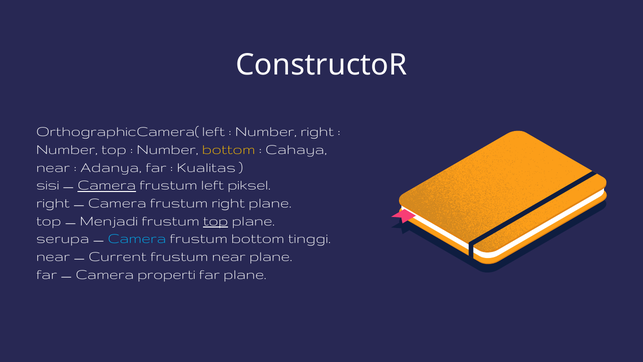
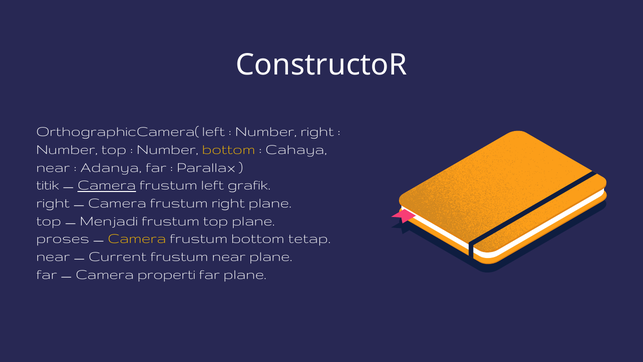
Kualitas: Kualitas -> Parallax (206, 167)
sisi: sisi -> titik (48, 184)
piksel: piksel -> grafik (249, 184)
top underline: present -> none (216, 220)
serupa: serupa -> proses (63, 238)
Camera colour: light blue -> yellow (137, 238)
tinggi: tinggi -> tetap (309, 238)
